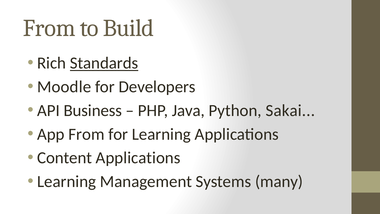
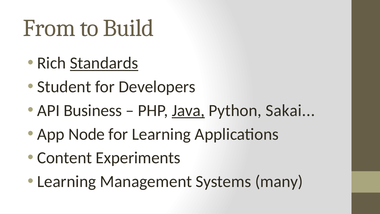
Moodle: Moodle -> Student (64, 87)
Java underline: none -> present (188, 110)
App From: From -> Node (87, 134)
Content Applications: Applications -> Experiments (138, 158)
